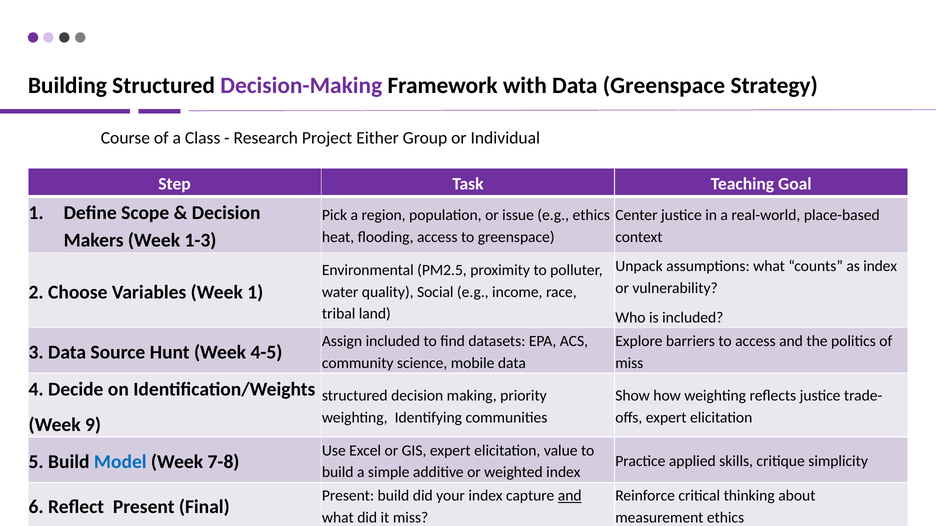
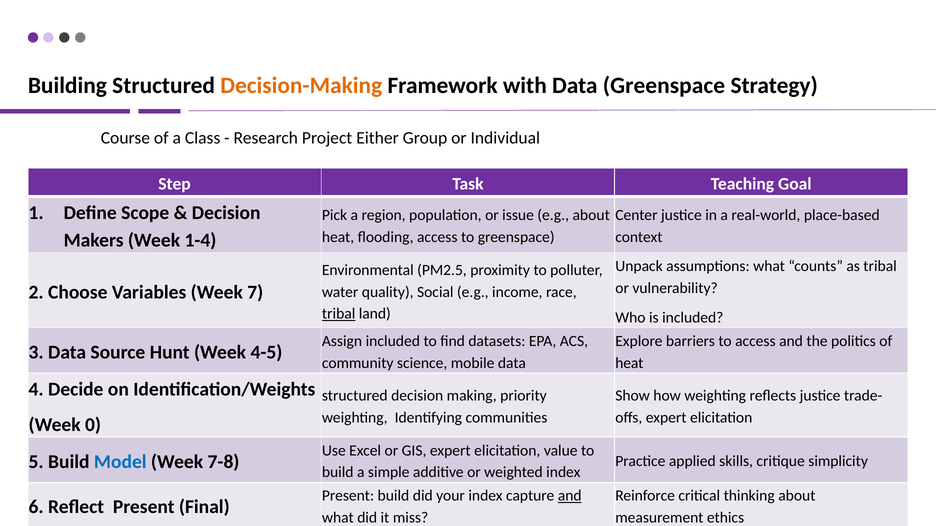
Decision-Making colour: purple -> orange (301, 86)
e.g ethics: ethics -> about (591, 216)
1-3: 1-3 -> 1-4 (200, 241)
as index: index -> tribal (880, 266)
Week 1: 1 -> 7 (255, 293)
tribal underline: none -> present (339, 314)
miss: miss -> heat (629, 363)
9: 9 -> 0 (93, 425)
